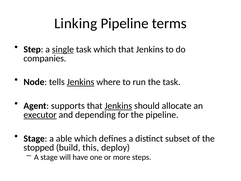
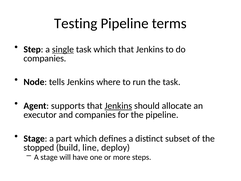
Linking: Linking -> Testing (76, 23)
Jenkins underline: present -> none (81, 82)
executor underline: present -> none (40, 115)
and depending: depending -> companies (95, 115)
able: able -> part (64, 138)
this: this -> line (91, 147)
